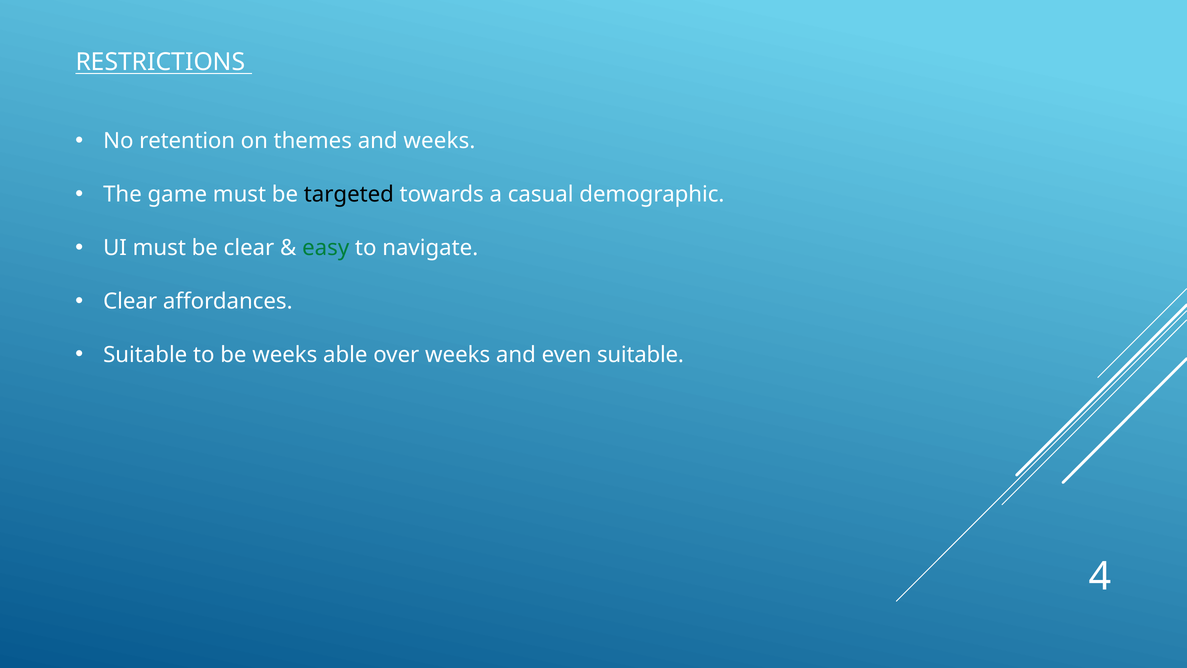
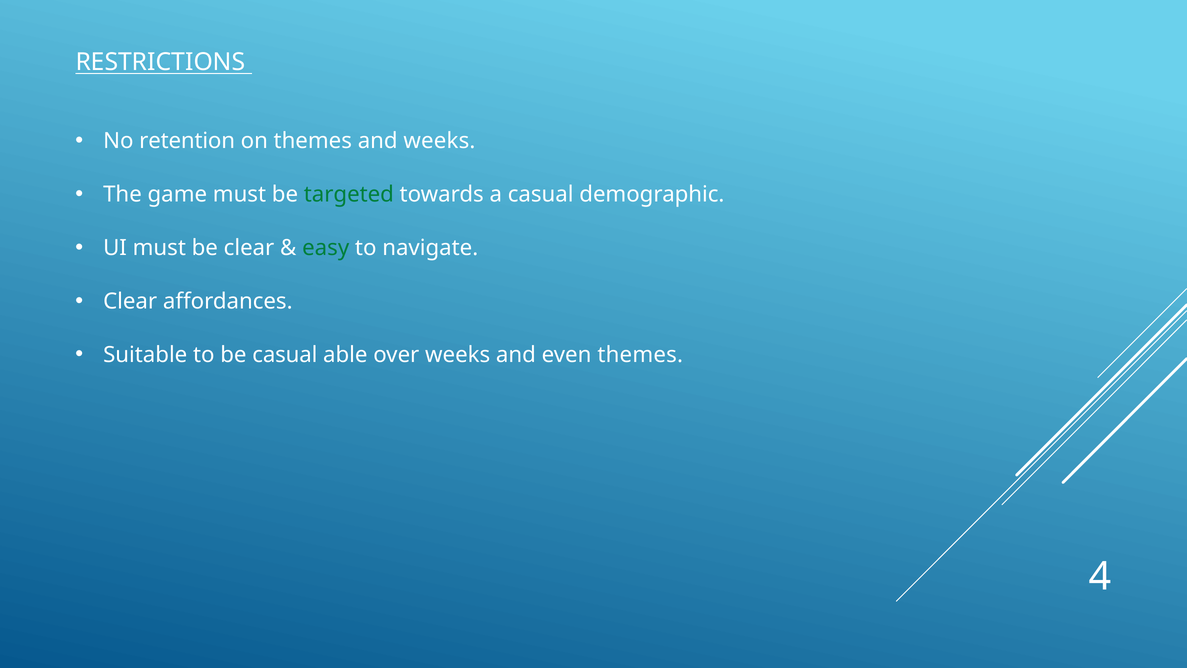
targeted colour: black -> green (349, 194)
be weeks: weeks -> casual (285, 355)
even suitable: suitable -> themes (640, 355)
